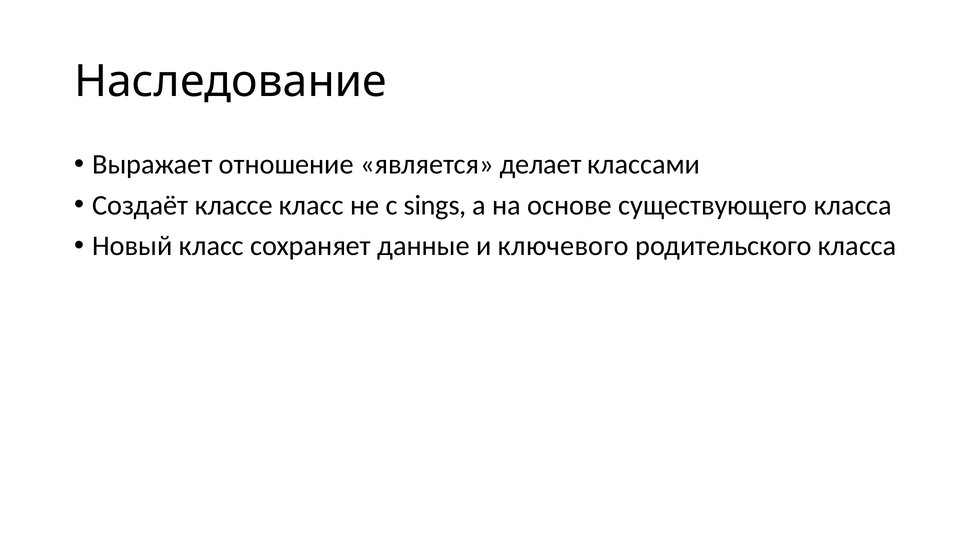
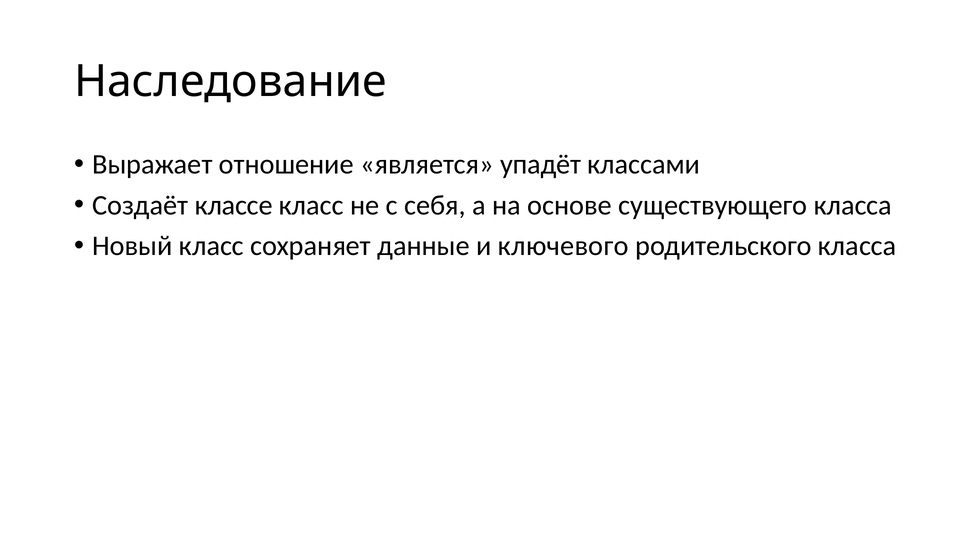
делает: делает -> упадёт (541, 164)
sings: sings -> себя (435, 205)
